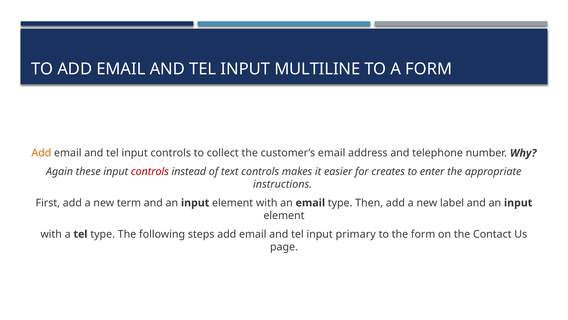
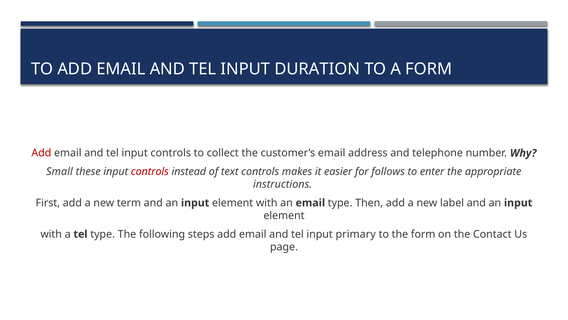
MULTILINE: MULTILINE -> DURATION (317, 69)
Add colour: orange -> red (41, 153)
Again: Again -> Small (59, 171)
creates: creates -> follows (388, 171)
